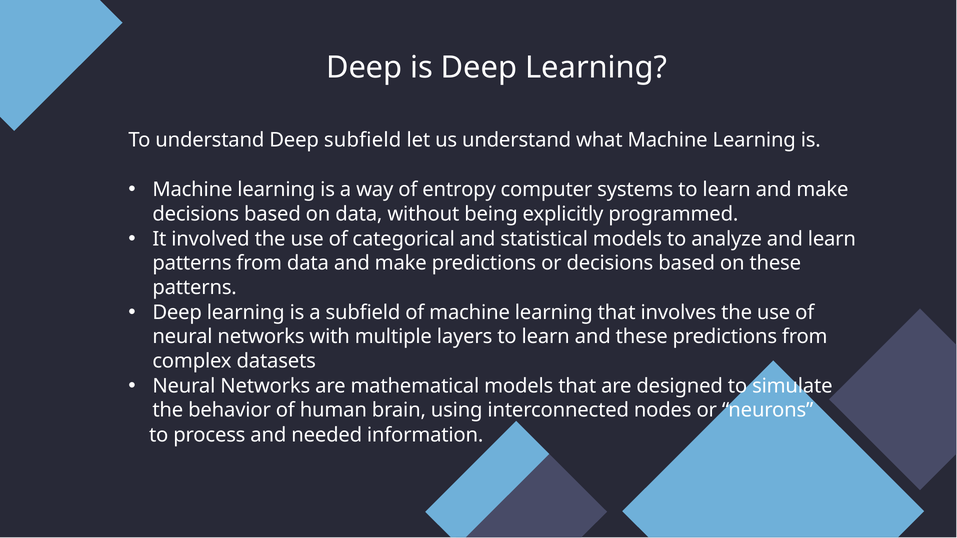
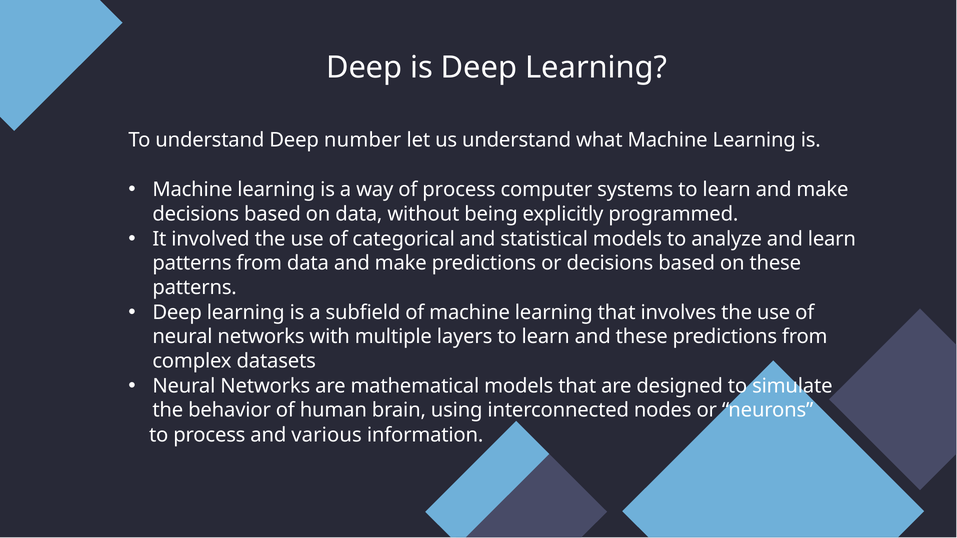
Deep subfield: subfield -> number (363, 140)
of entropy: entropy -> process (459, 190)
needed: needed -> various (327, 436)
